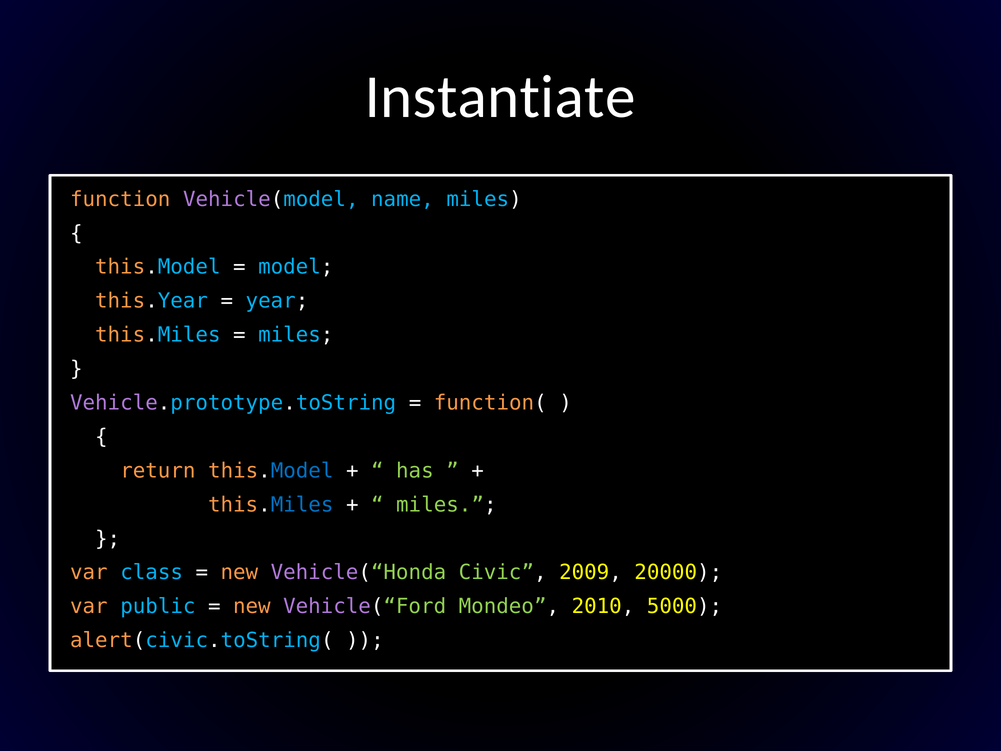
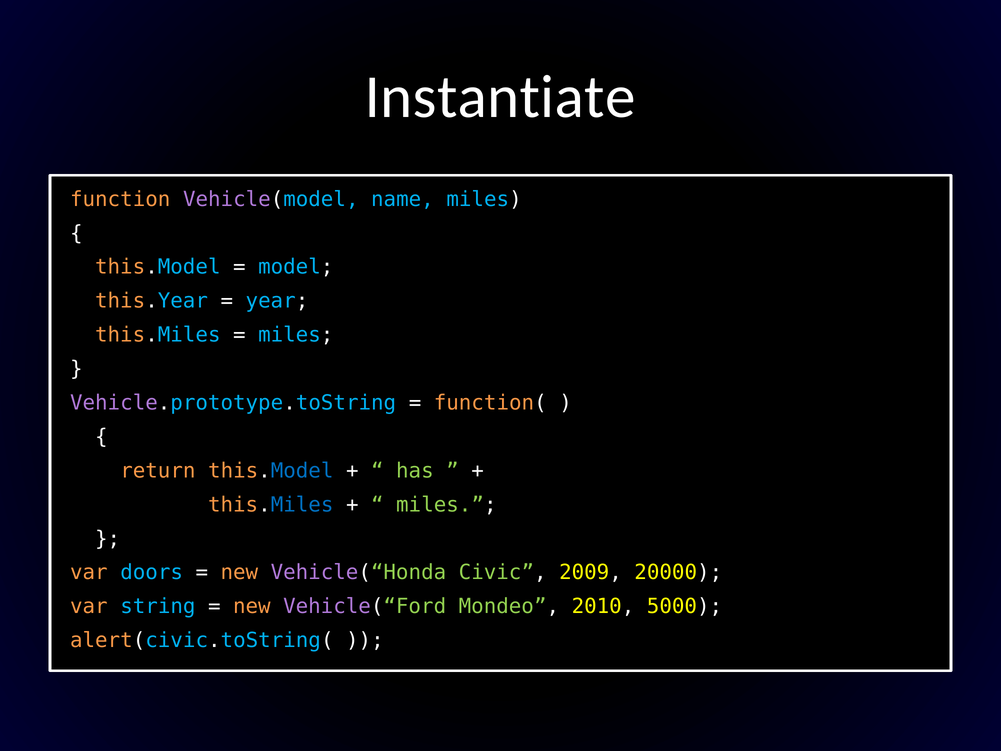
class: class -> doors (152, 572)
public: public -> string (158, 606)
